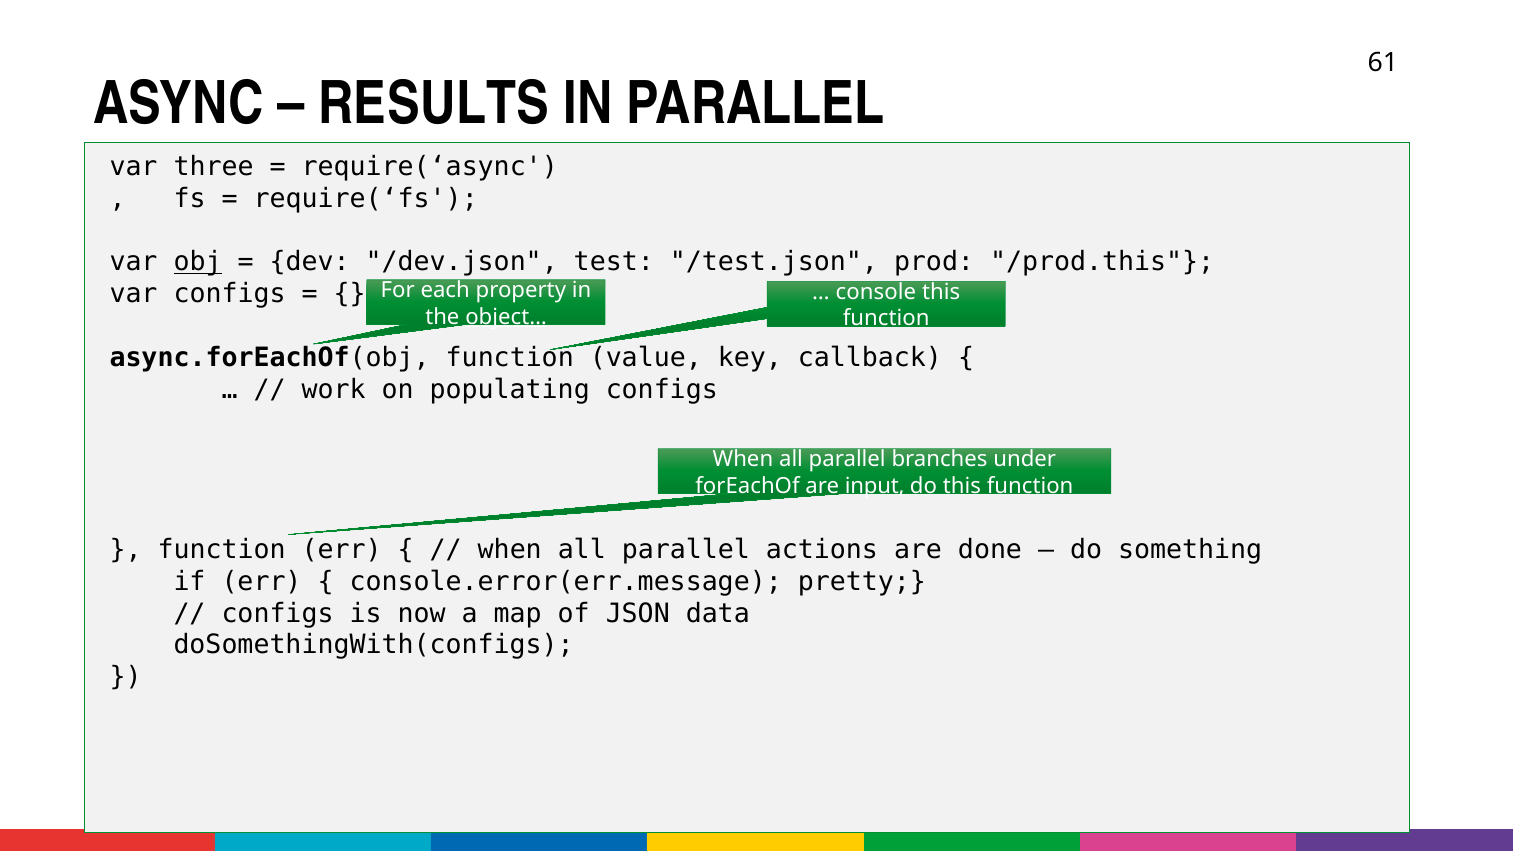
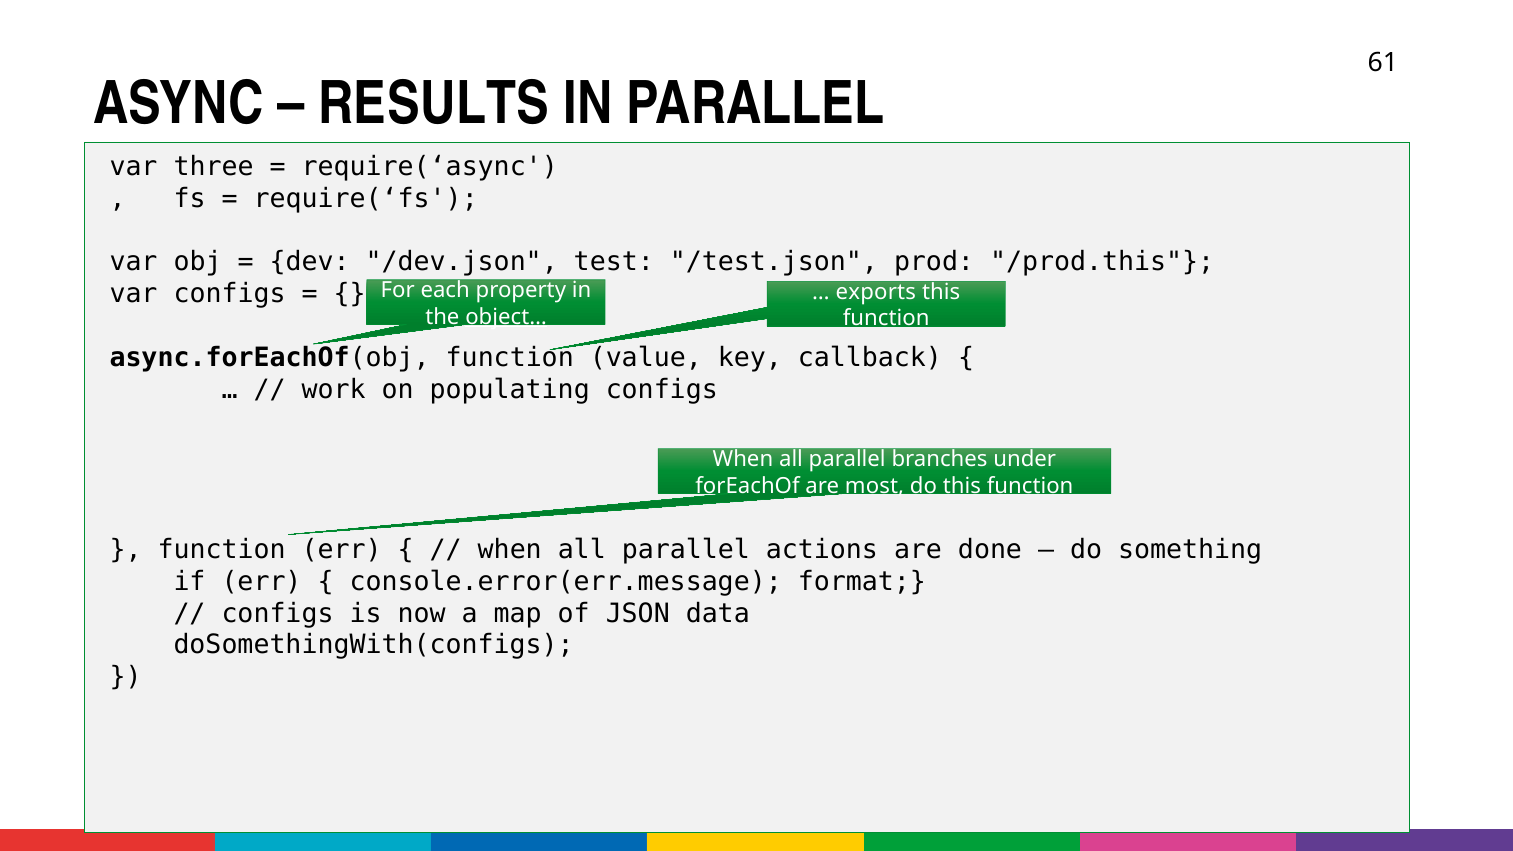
obj underline: present -> none (198, 262)
console: console -> exports (876, 292)
input: input -> most (875, 486)
pretty: pretty -> format (862, 581)
